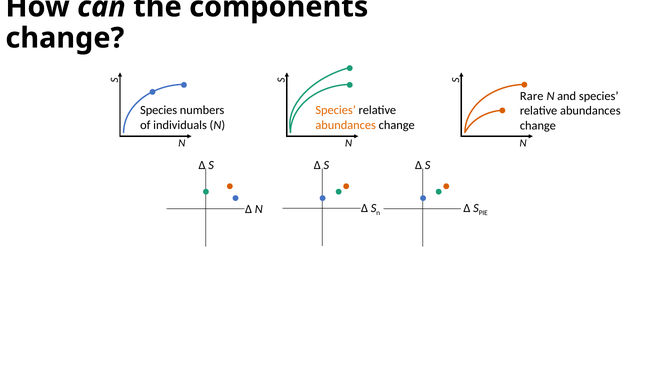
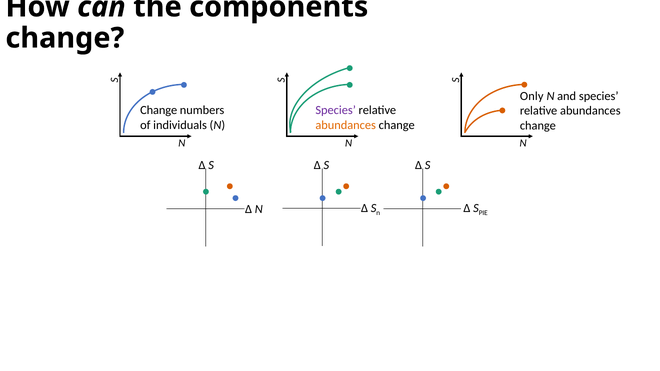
Rare: Rare -> Only (532, 96)
Species: Species -> Change (159, 110)
Species colour: orange -> purple (336, 110)
